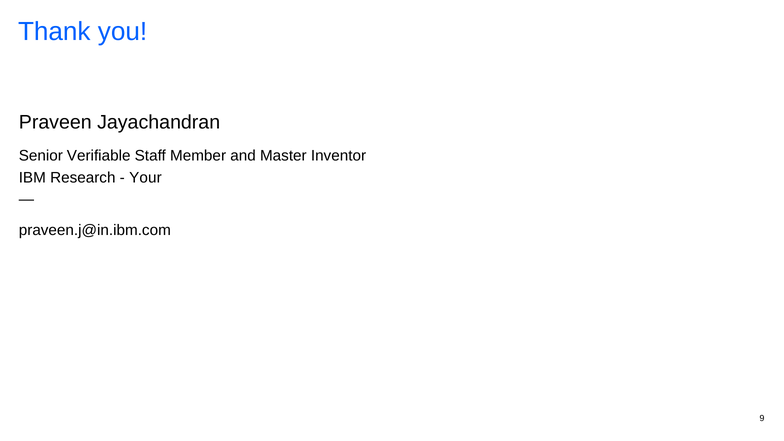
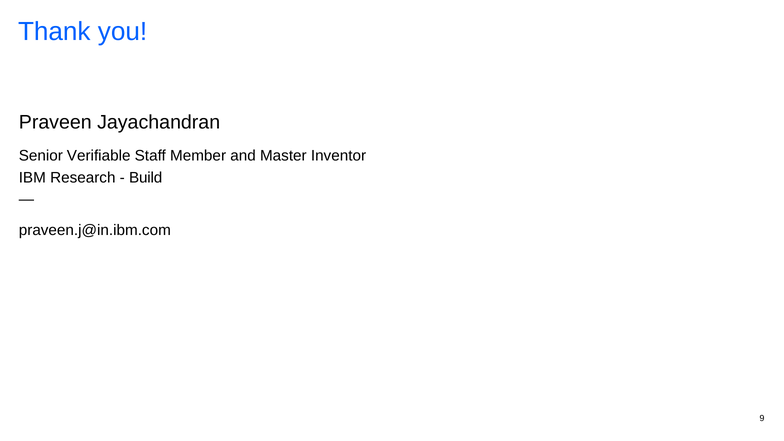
Your: Your -> Build (146, 178)
